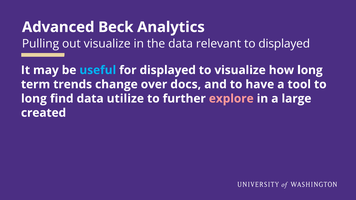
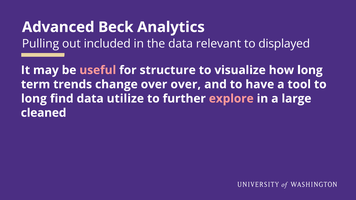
out visualize: visualize -> included (107, 44)
useful colour: light blue -> pink (98, 70)
for displayed: displayed -> structure (168, 70)
over docs: docs -> over (186, 84)
created: created -> cleaned (44, 113)
